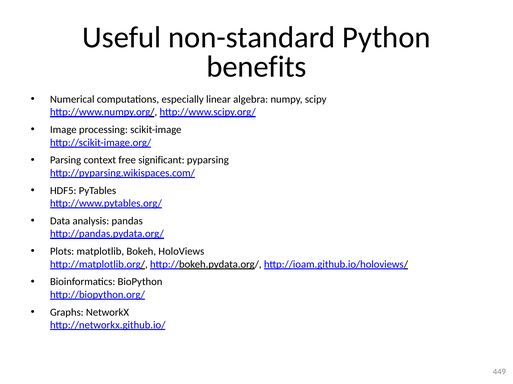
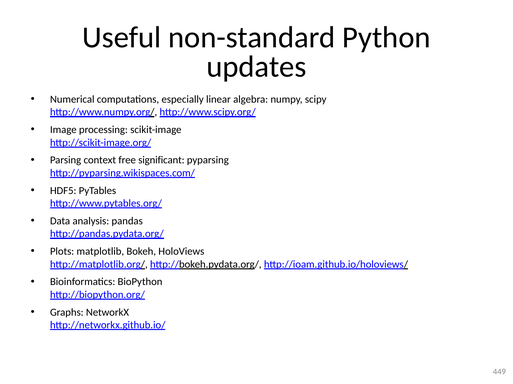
benefits: benefits -> updates (257, 67)
